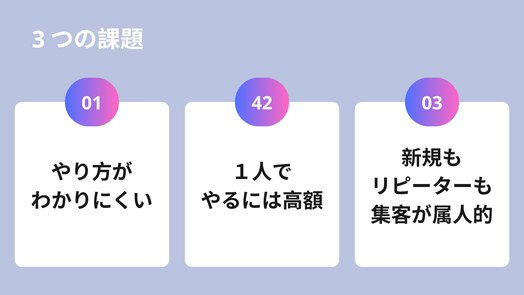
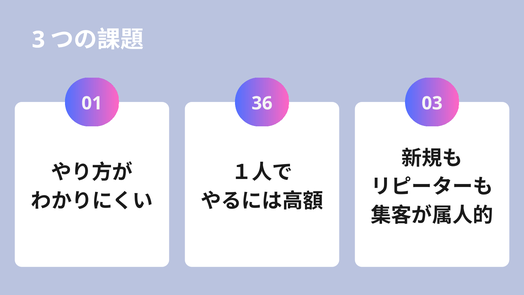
42: 42 -> 36 (262, 103)
